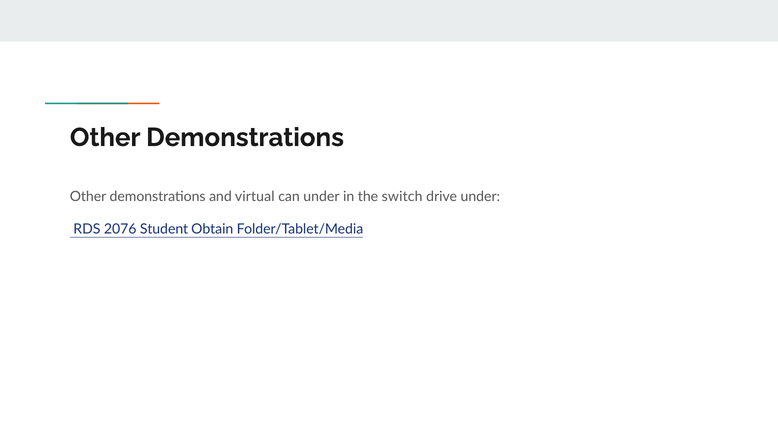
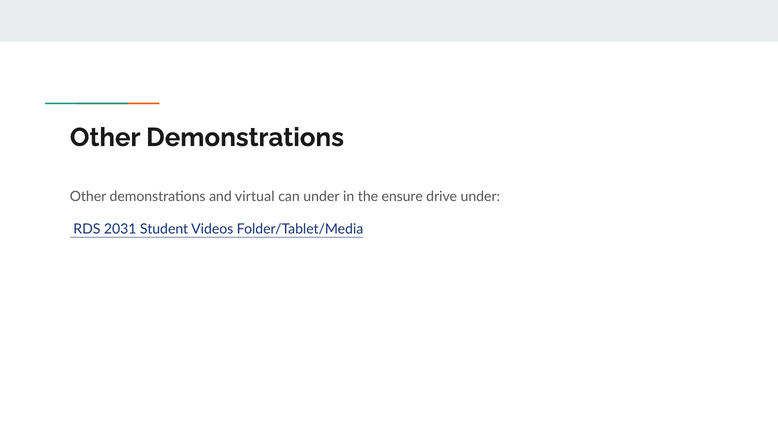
switch: switch -> ensure (402, 197)
2076: 2076 -> 2031 (120, 229)
Obtain: Obtain -> Videos (212, 229)
